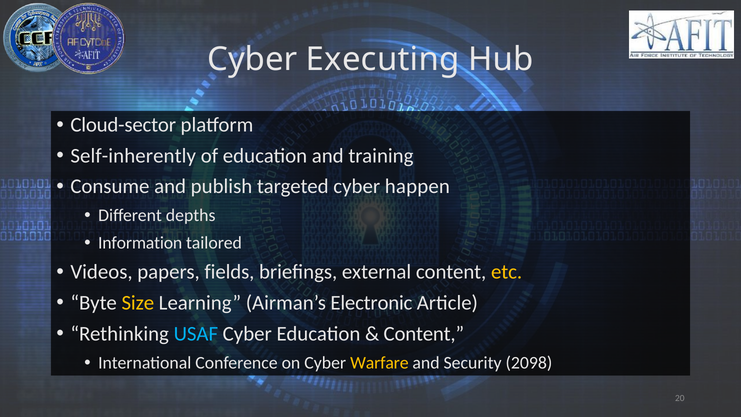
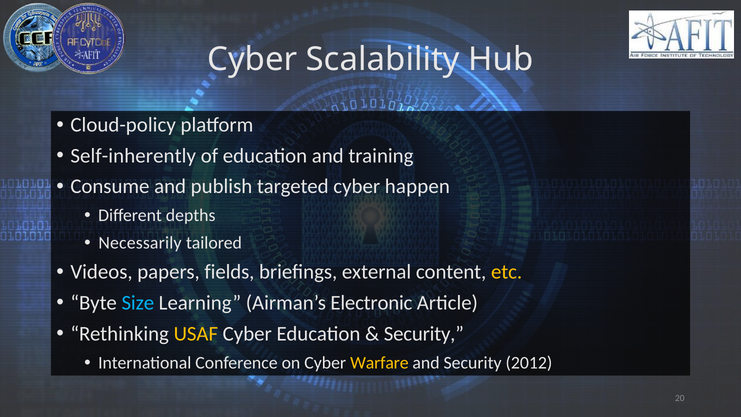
Executing: Executing -> Scalability (383, 60)
Cloud-sector: Cloud-sector -> Cloud-policy (123, 125)
Information: Information -> Necessarily (140, 243)
Size colour: yellow -> light blue (138, 303)
USAF colour: light blue -> yellow (196, 333)
Content: Content -> Security (424, 333)
2098: 2098 -> 2012 (529, 363)
